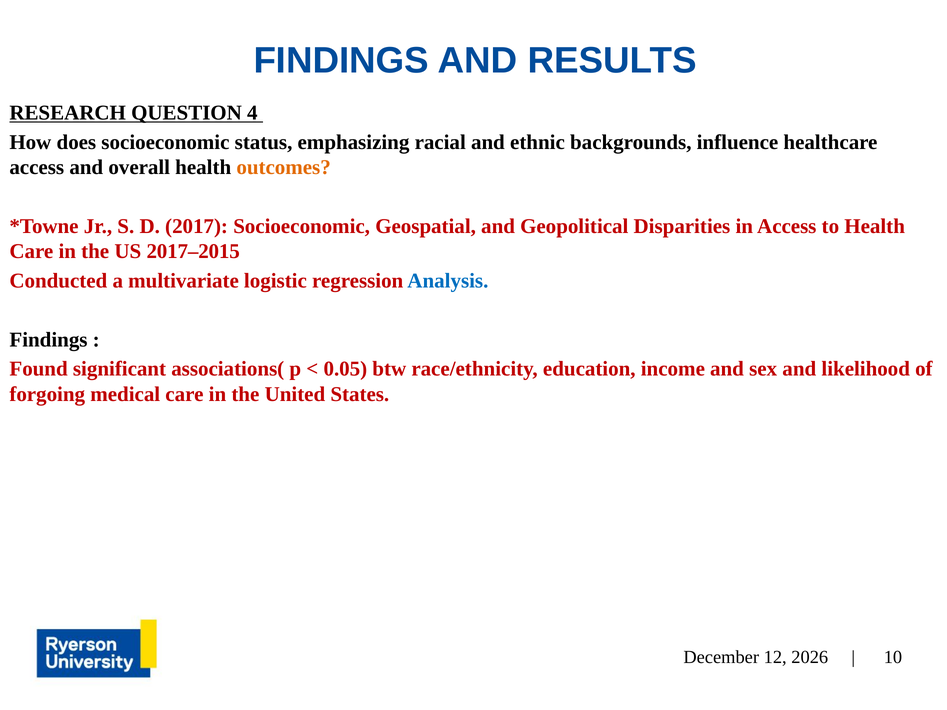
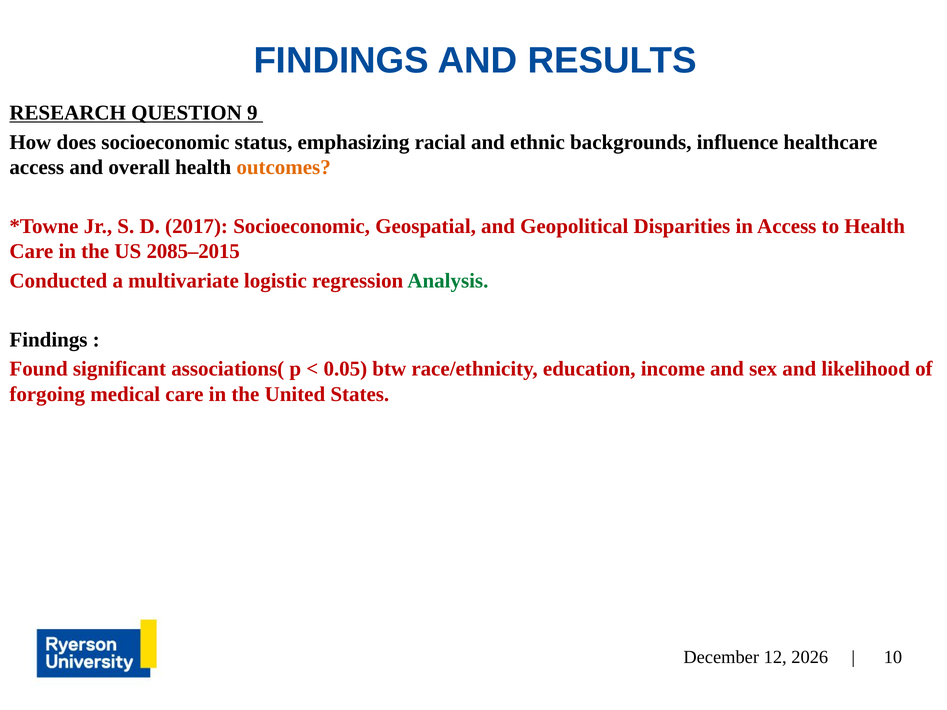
4: 4 -> 9 (252, 113)
2017–2015: 2017–2015 -> 2085–2015 (193, 251)
Analysis colour: blue -> green (448, 281)
